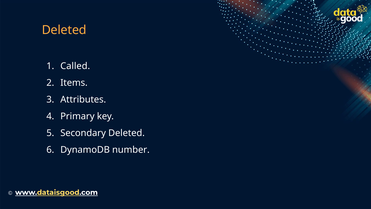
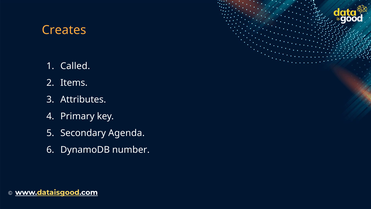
Deleted: Deleted -> Creates (64, 30)
Secondary Deleted: Deleted -> Agenda (126, 133)
